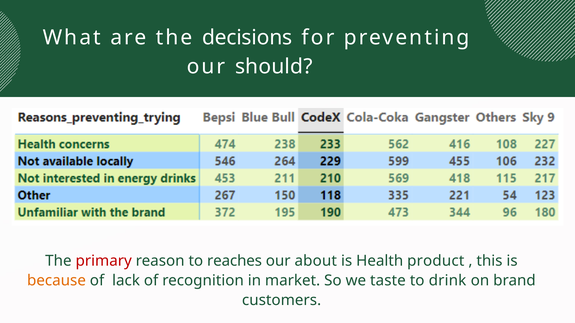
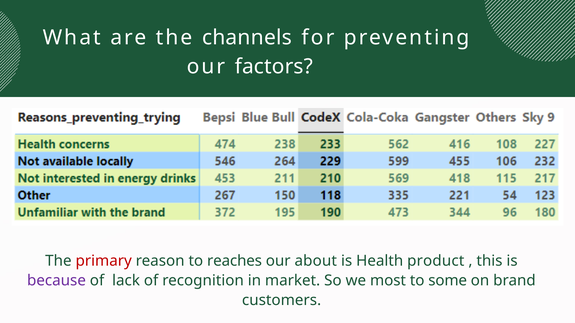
decisions: decisions -> channels (247, 38)
should: should -> factors (274, 67)
because colour: orange -> purple (56, 281)
taste: taste -> most (388, 281)
drink: drink -> some (448, 281)
